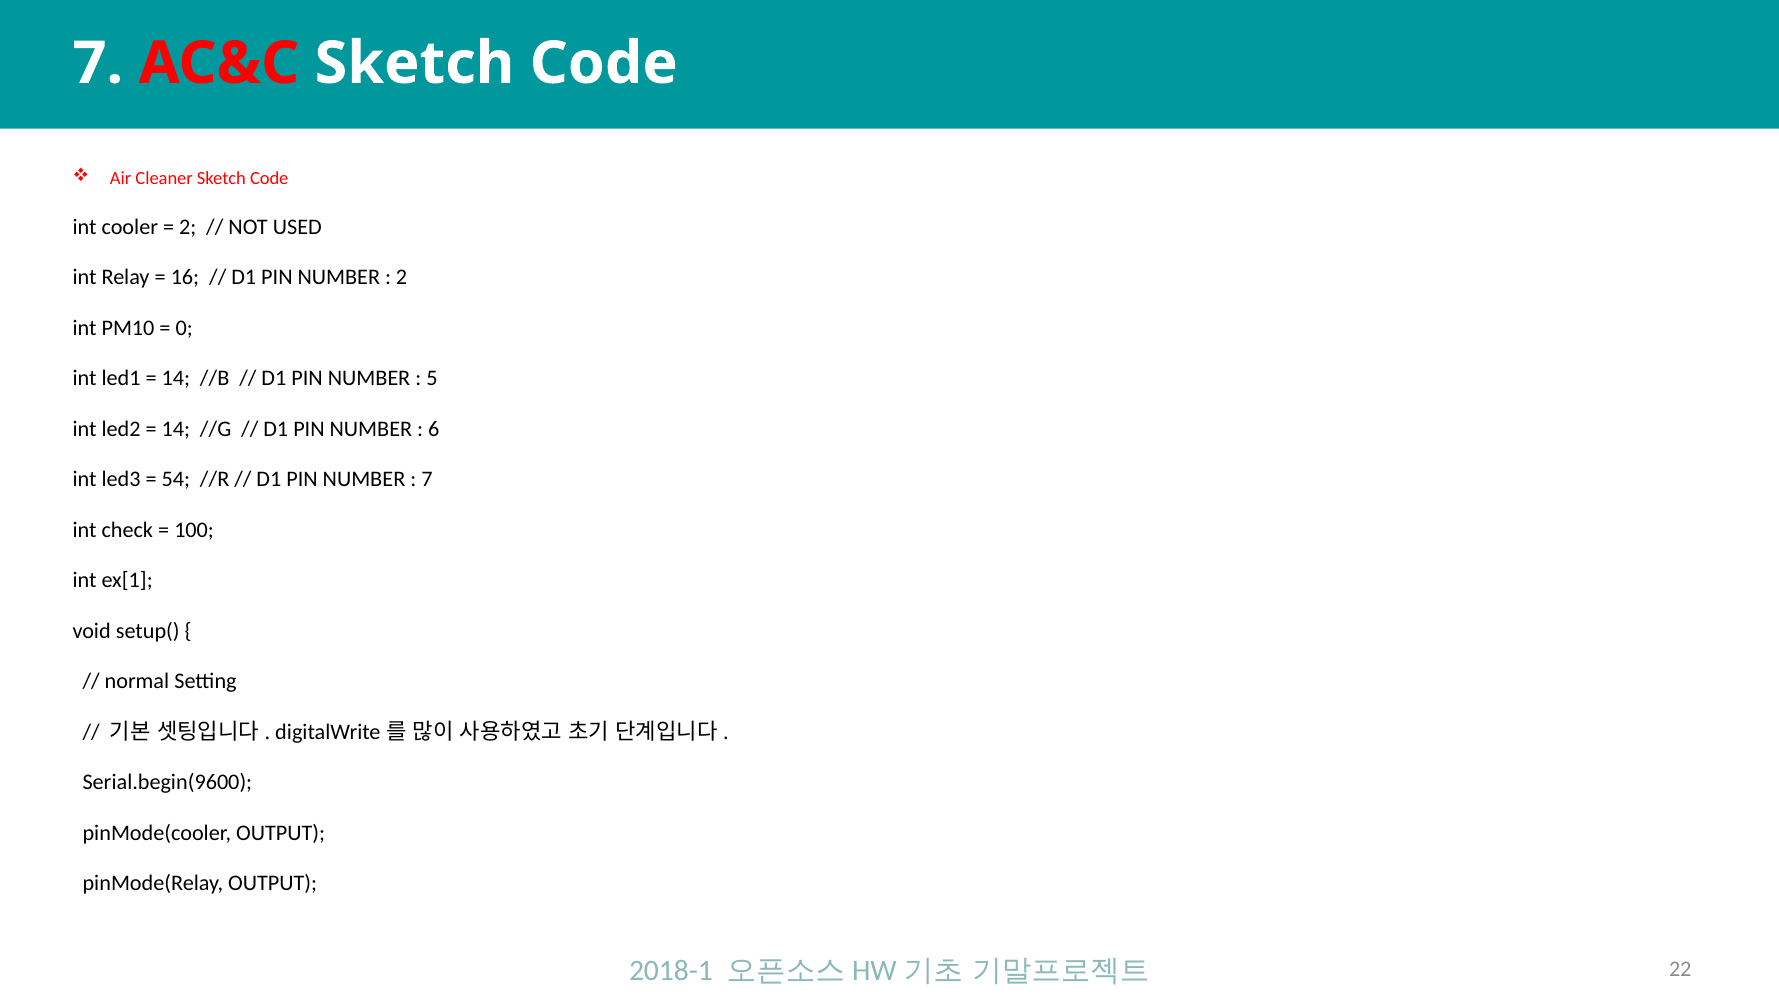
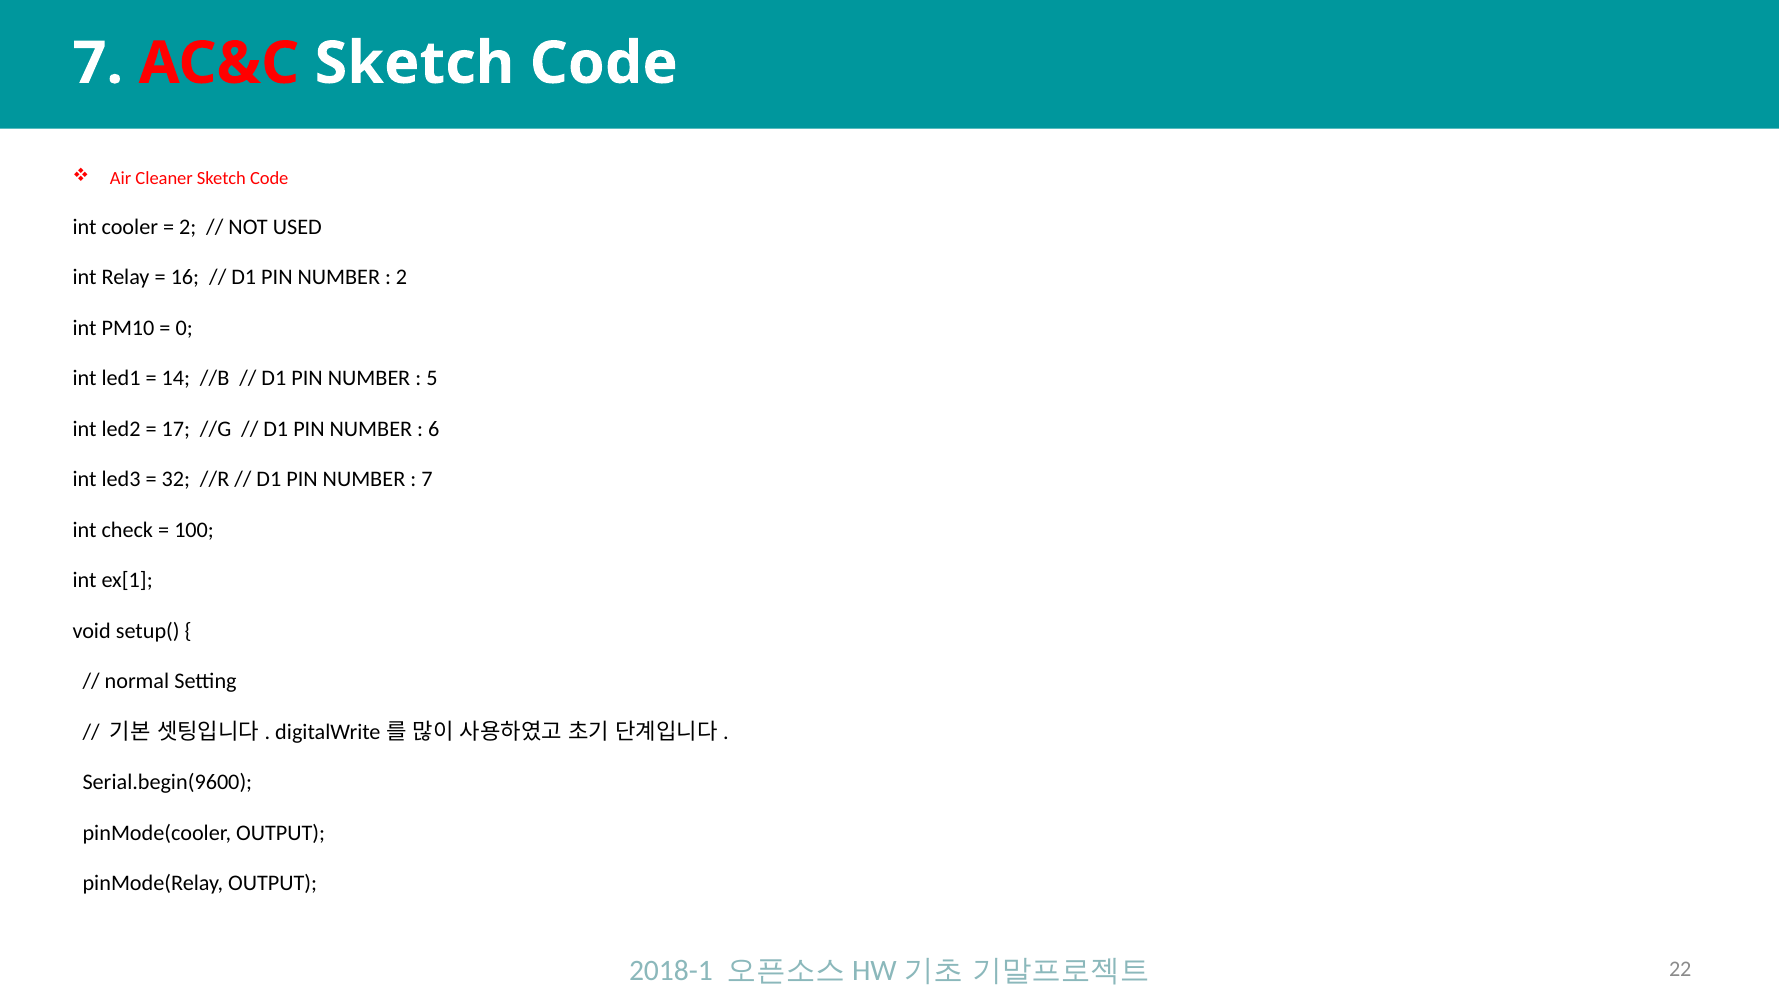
14: 14 -> 17 (176, 429)
54: 54 -> 32 (176, 480)
